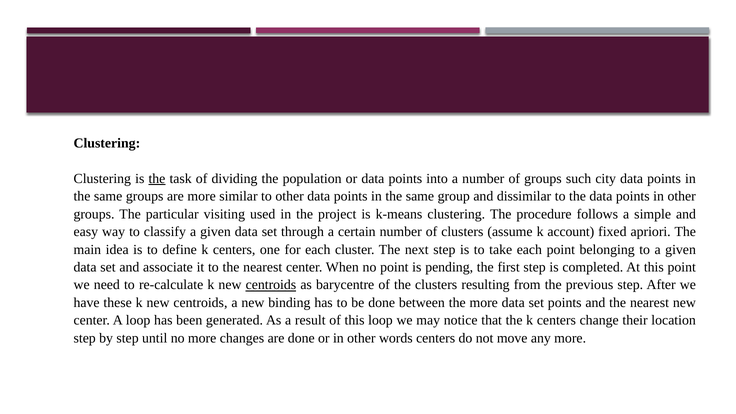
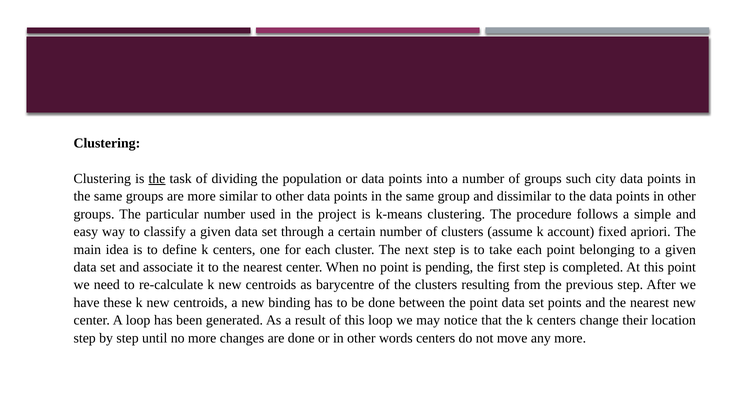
particular visiting: visiting -> number (224, 214)
centroids underline: present -> none (271, 285)
the more: more -> point (484, 303)
